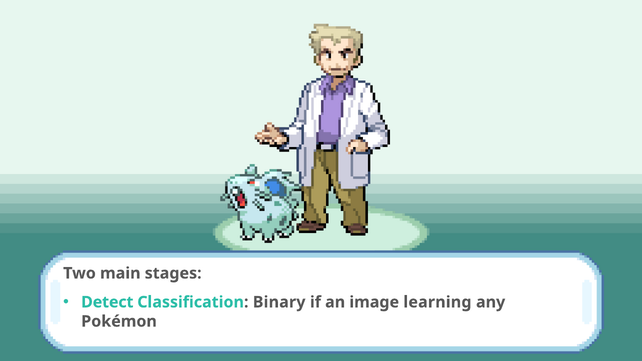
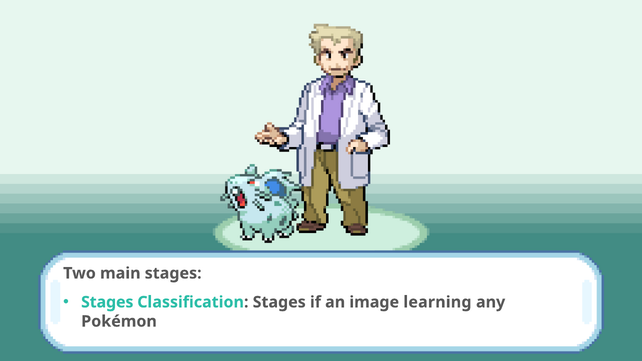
Detect: Detect -> Stages (107, 302)
Classification Binary: Binary -> Stages (279, 302)
